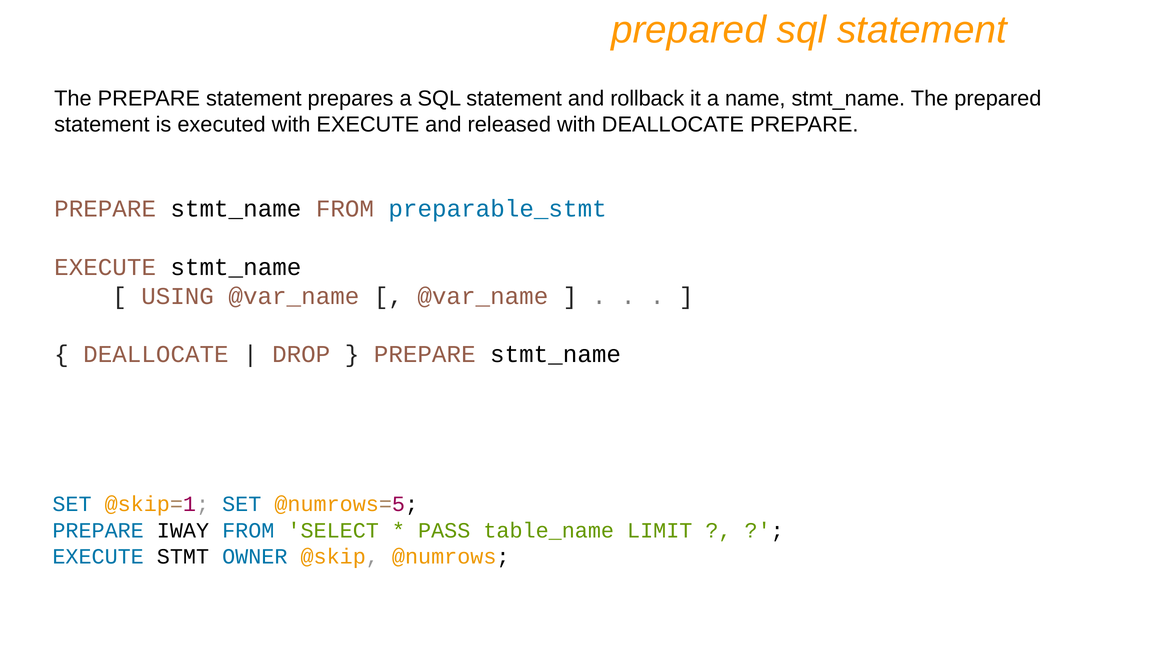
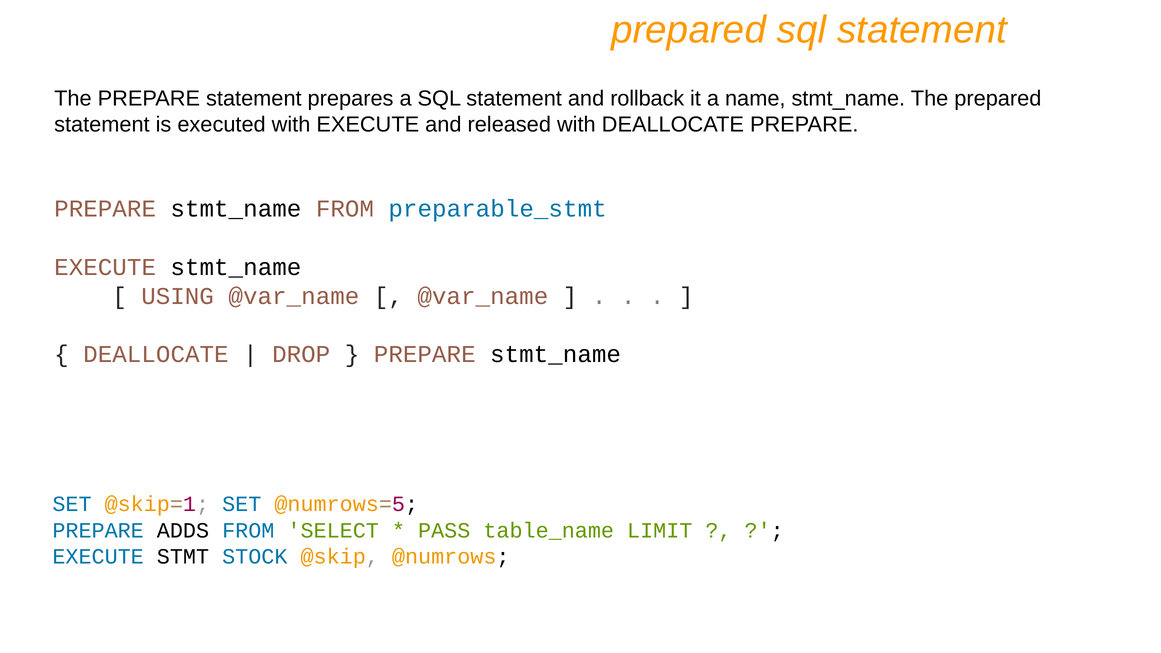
IWAY: IWAY -> ADDS (183, 530)
OWNER: OWNER -> STOCK (255, 557)
